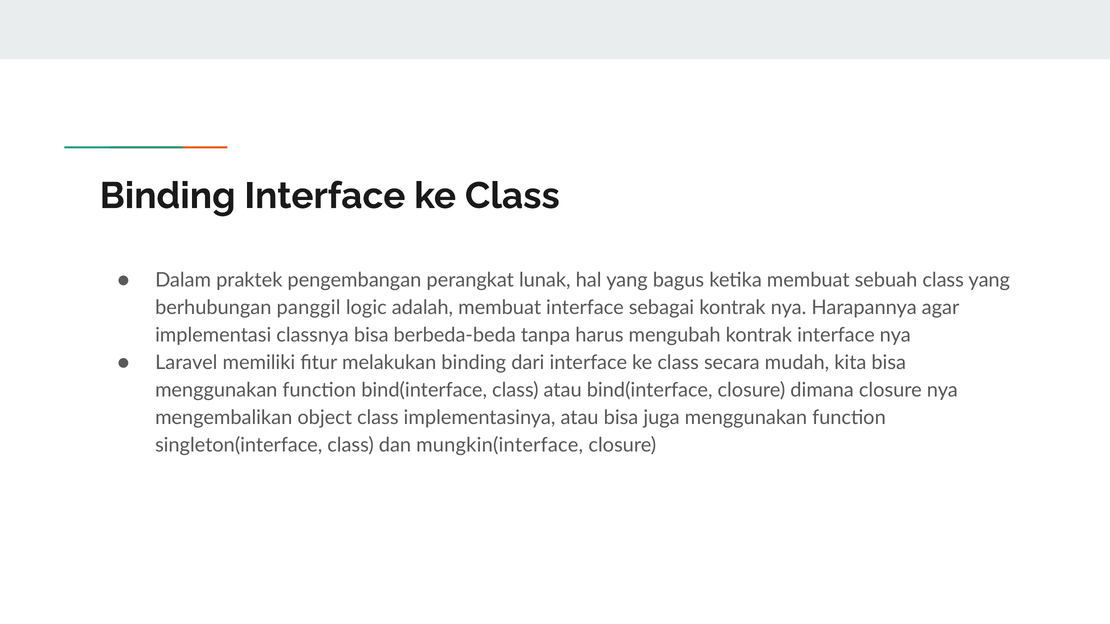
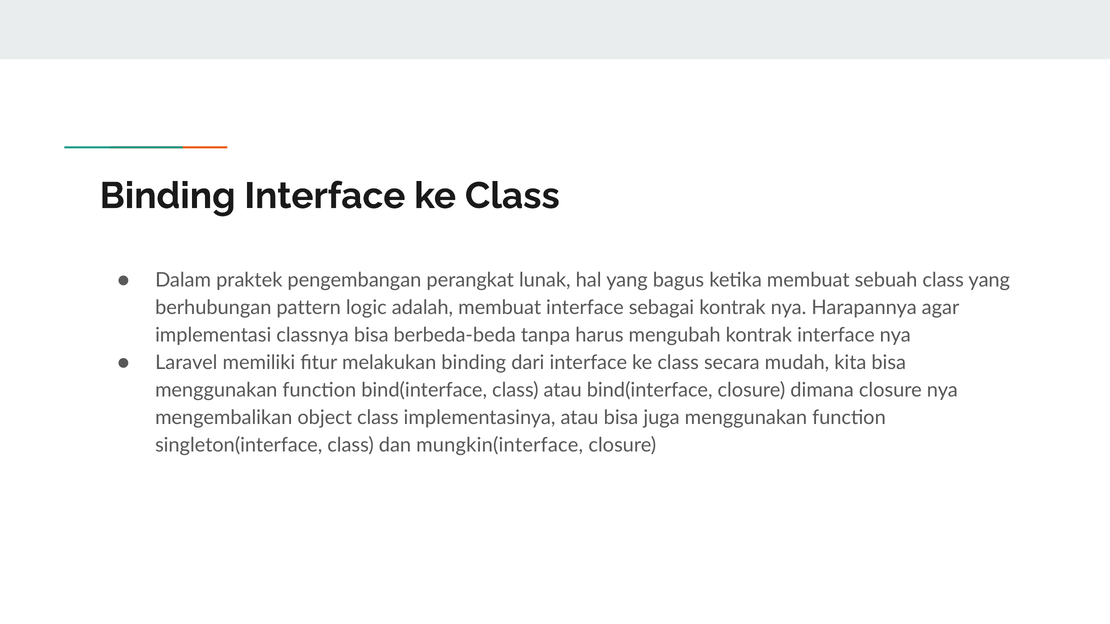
panggil: panggil -> pattern (309, 308)
